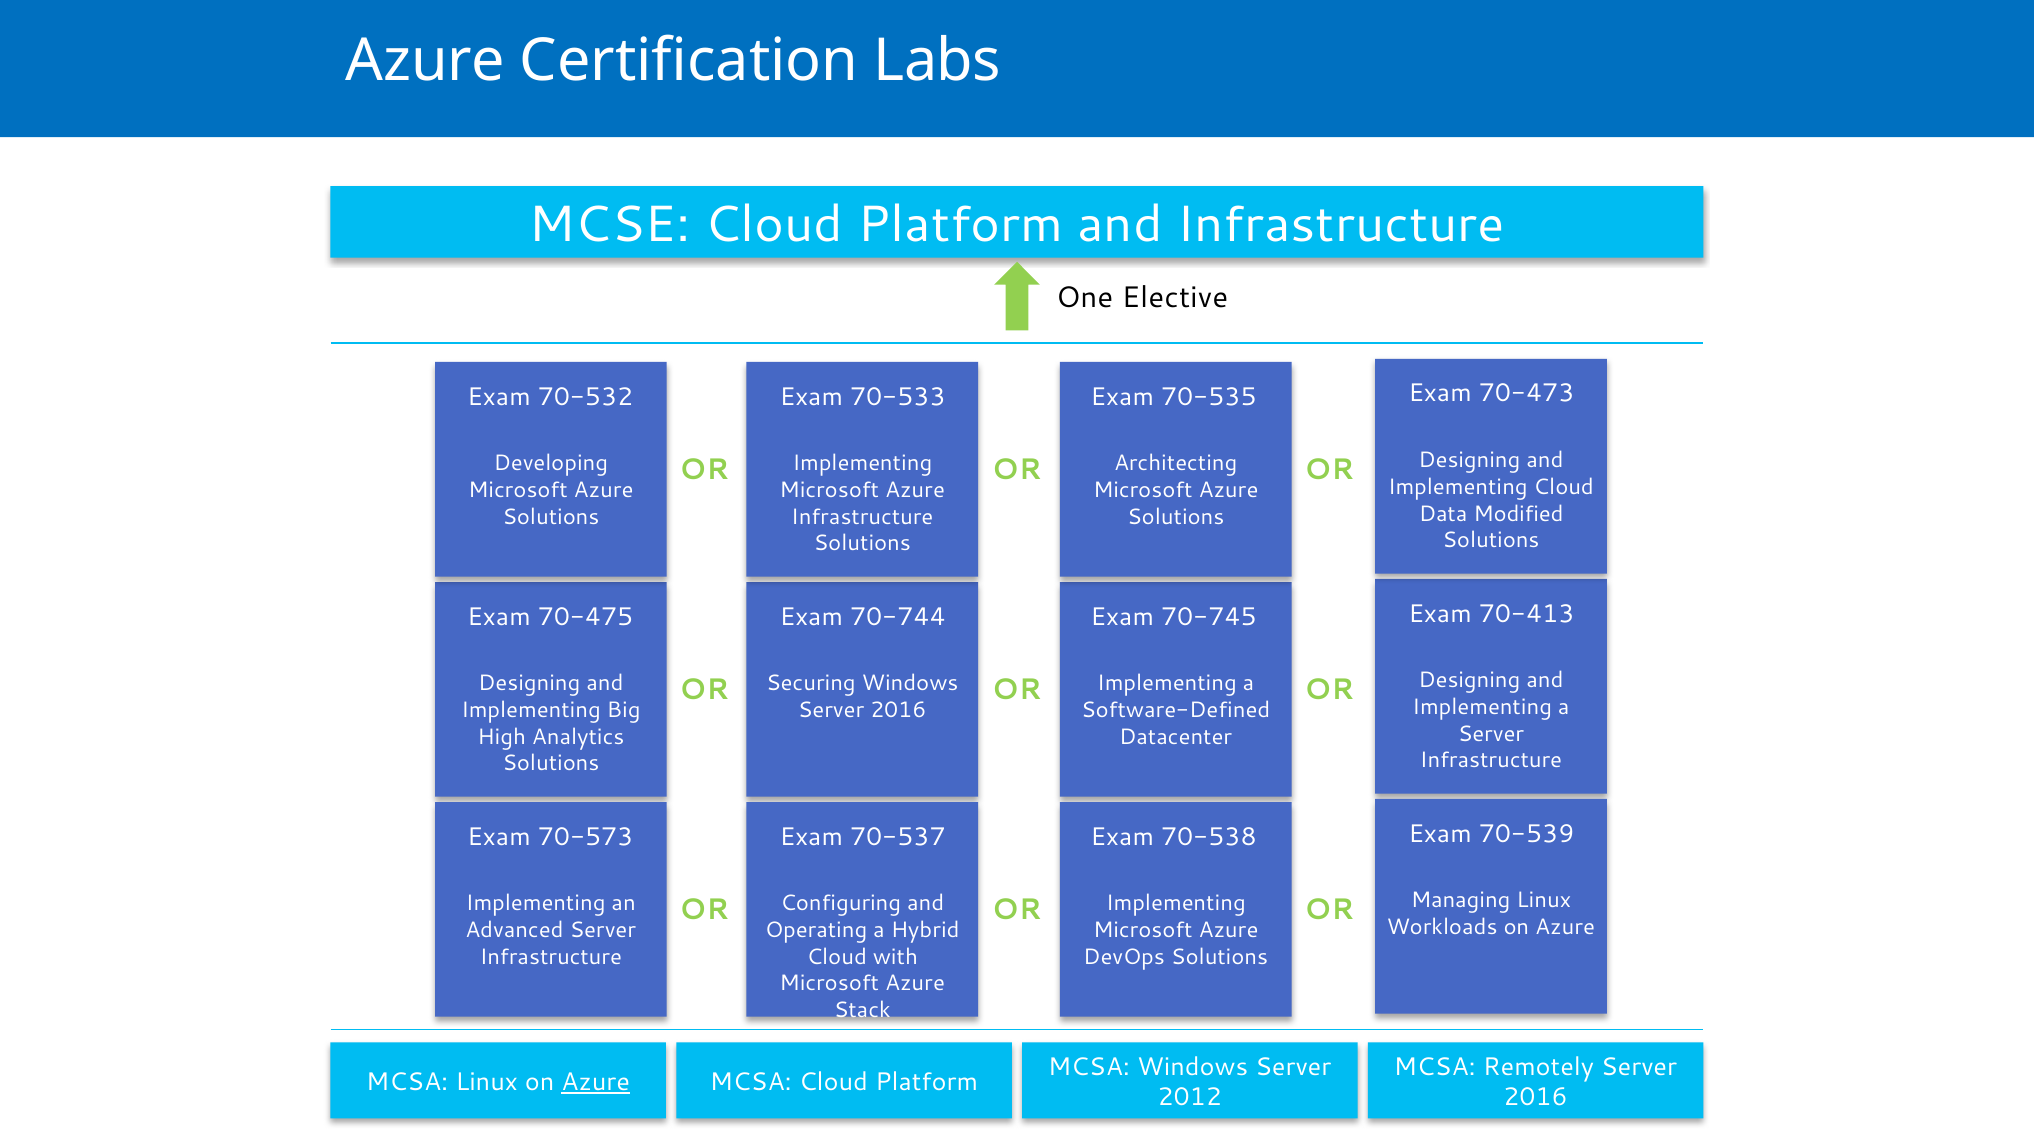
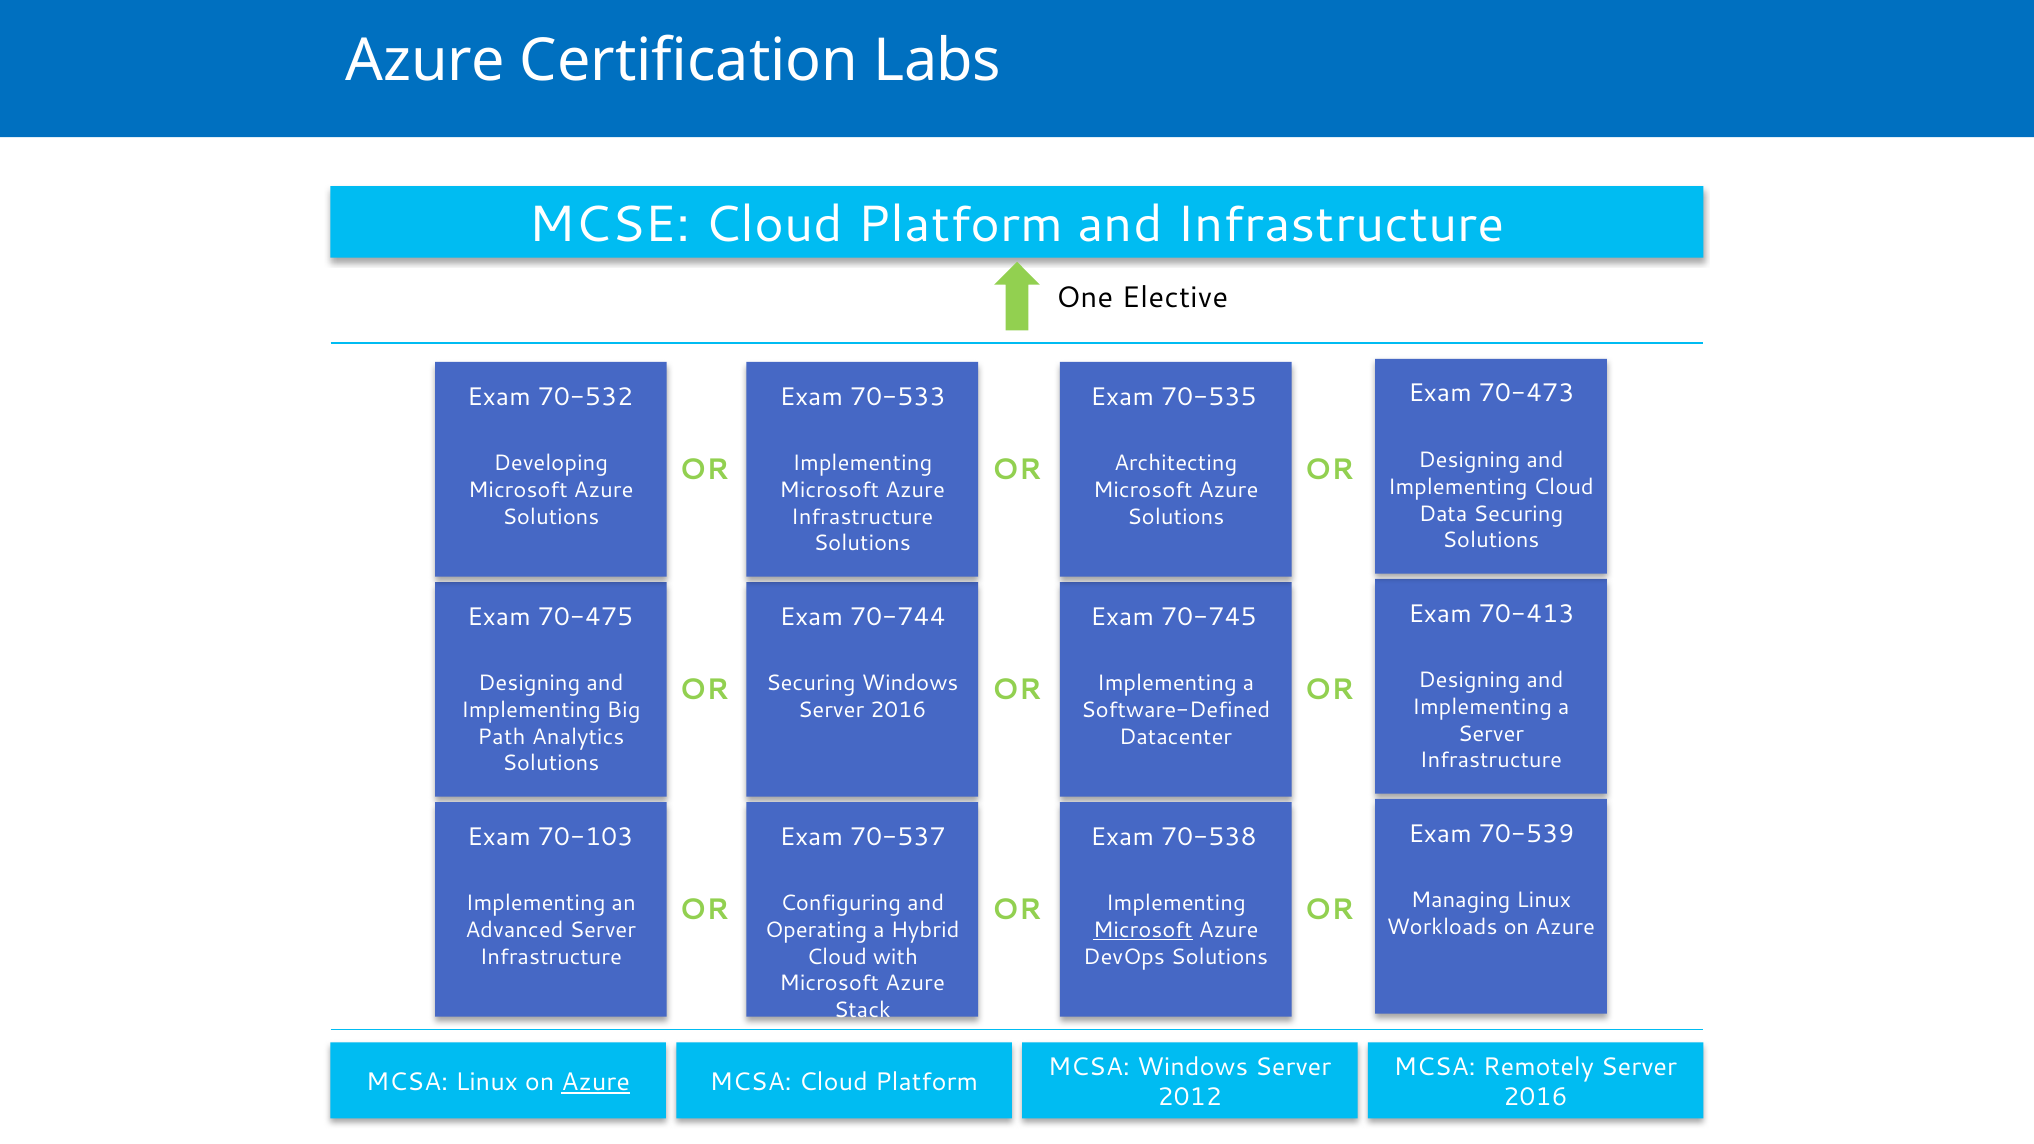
Data Modified: Modified -> Securing (1518, 514)
High: High -> Path (502, 737)
70-573: 70-573 -> 70-103 (586, 837)
Microsoft underline: none -> present (1143, 930)
